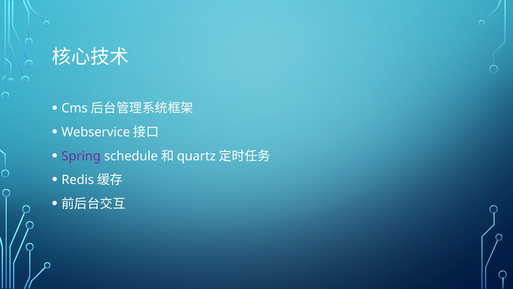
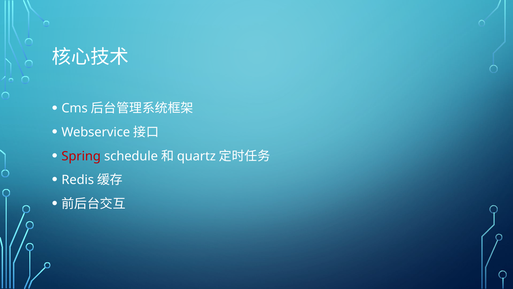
Spring colour: purple -> red (81, 156)
